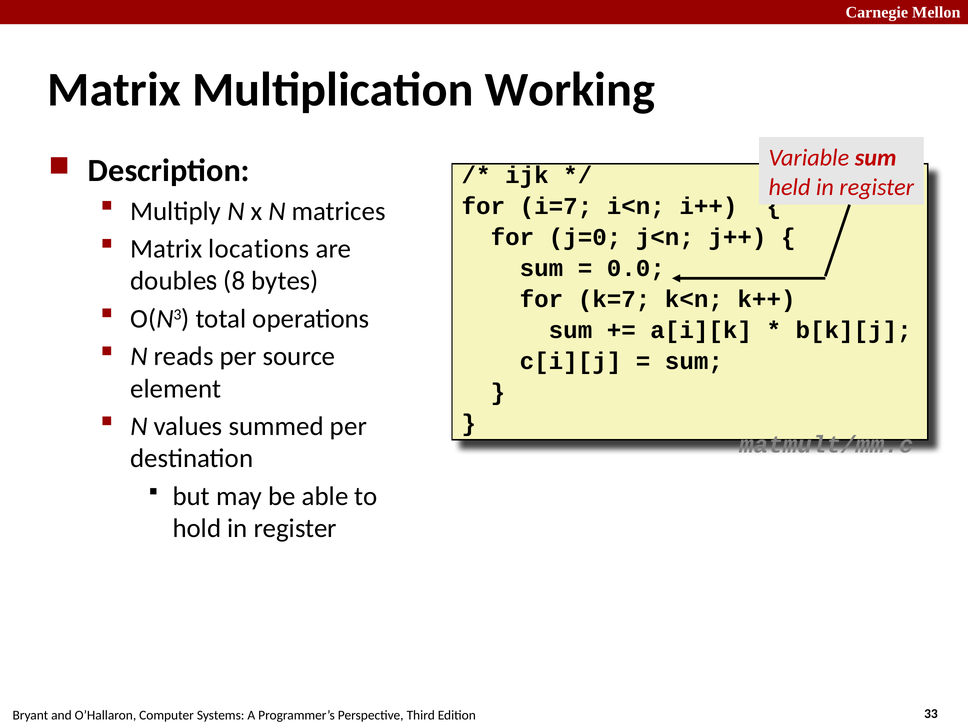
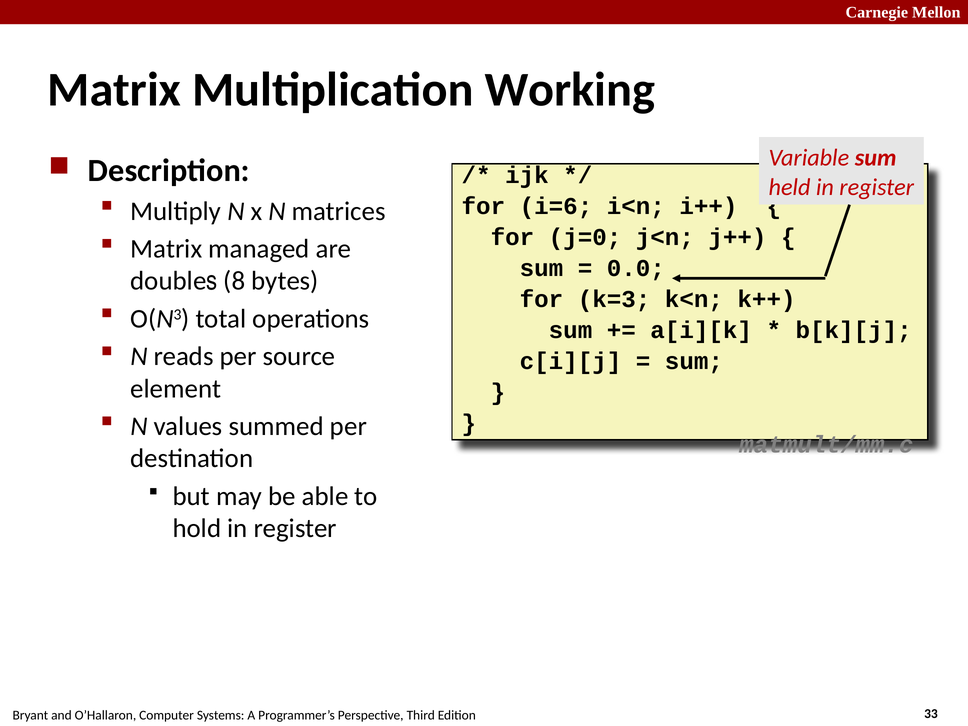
i=7: i=7 -> i=6 (556, 206)
locations: locations -> managed (259, 249)
k=7: k=7 -> k=3 (614, 299)
